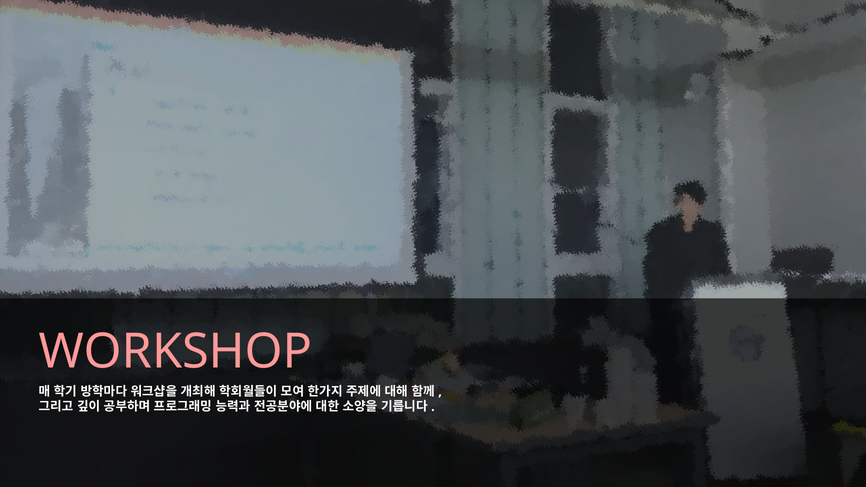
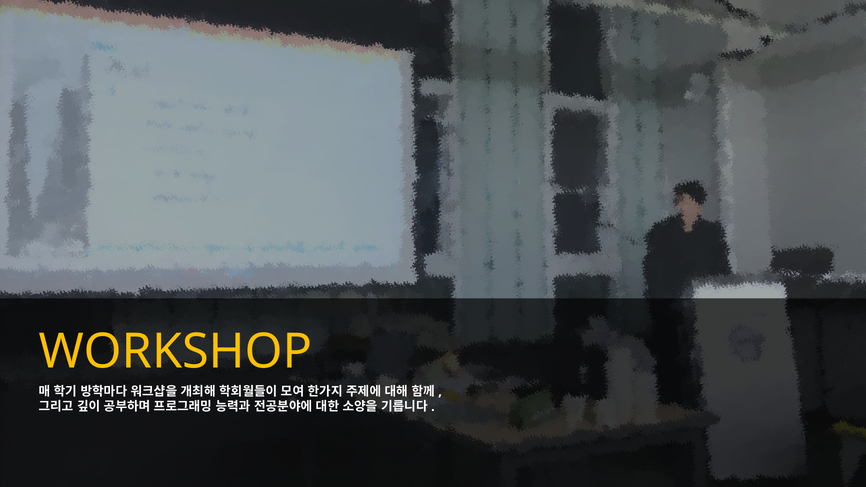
WORKSHOP colour: pink -> yellow (175, 352)
